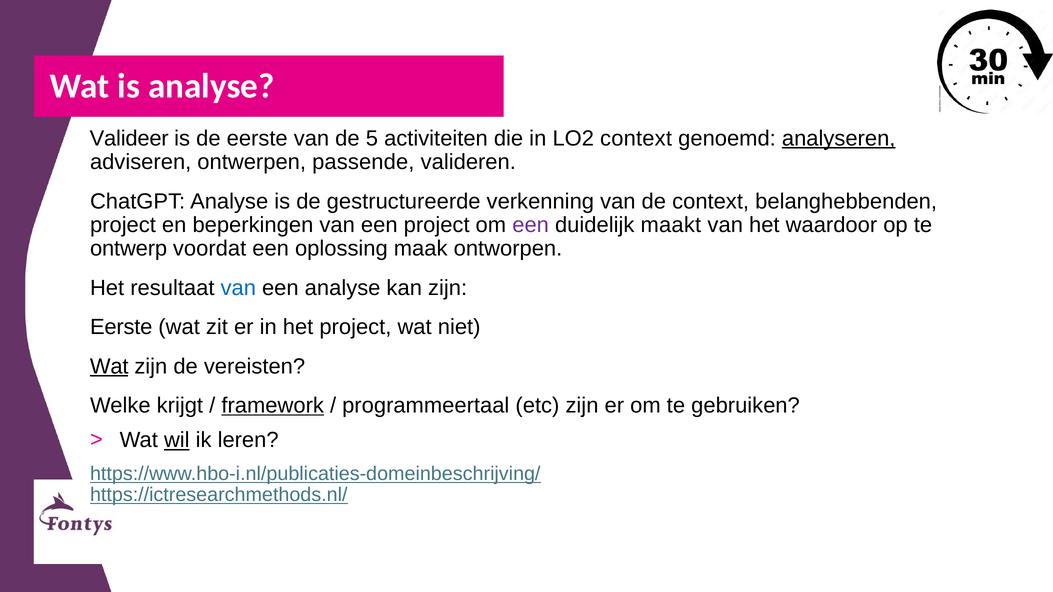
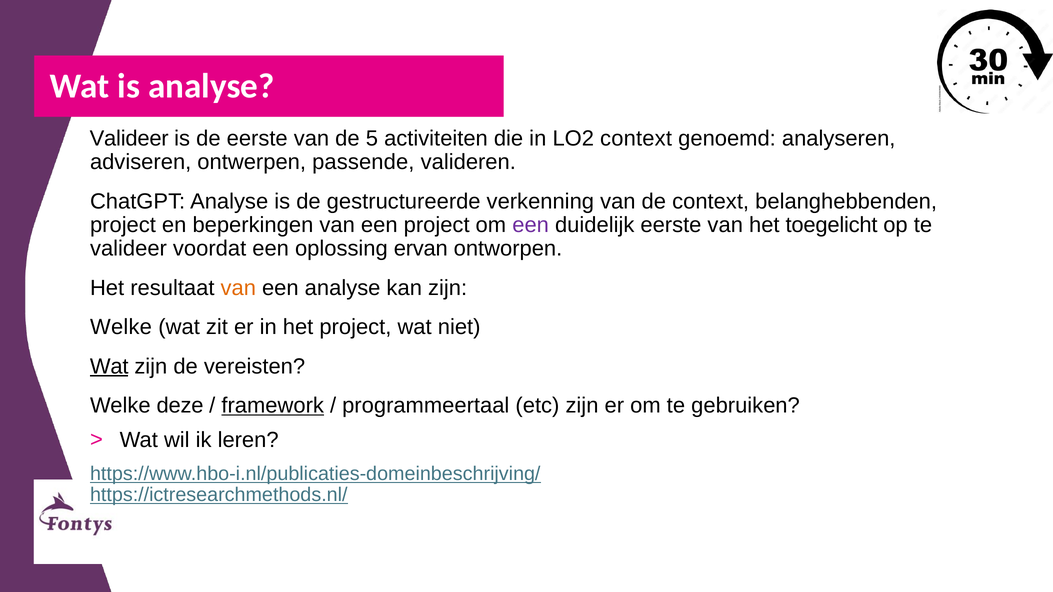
analyseren underline: present -> none (839, 138)
duidelijk maakt: maakt -> eerste (671, 225)
waardoor: waardoor -> toegelicht (832, 225)
ontwerp: ontwerp -> valideer (128, 249)
maak: maak -> ervan (421, 249)
van colour: blue -> orange (238, 288)
Eerste: Eerste -> Welke (121, 327)
krijgt: krijgt -> deze (180, 406)
wil underline: present -> none (177, 440)
